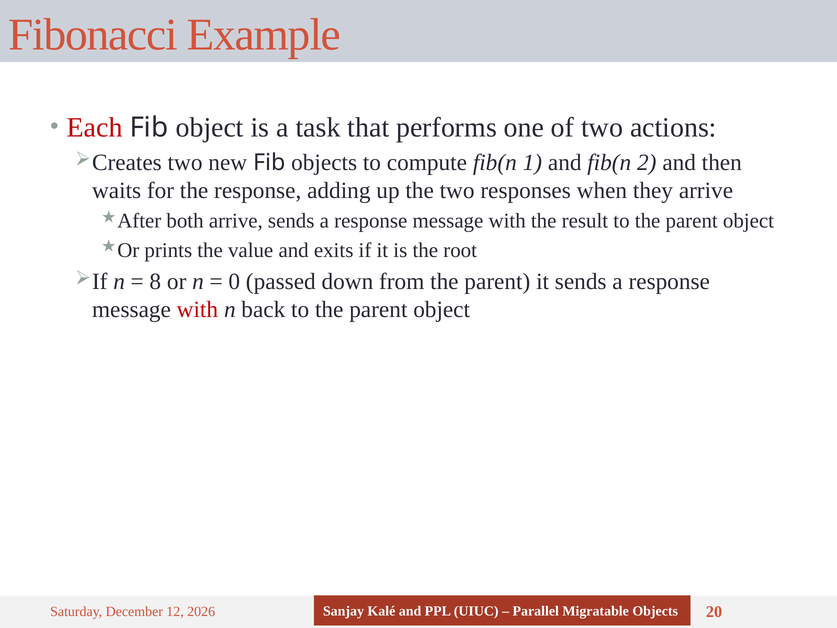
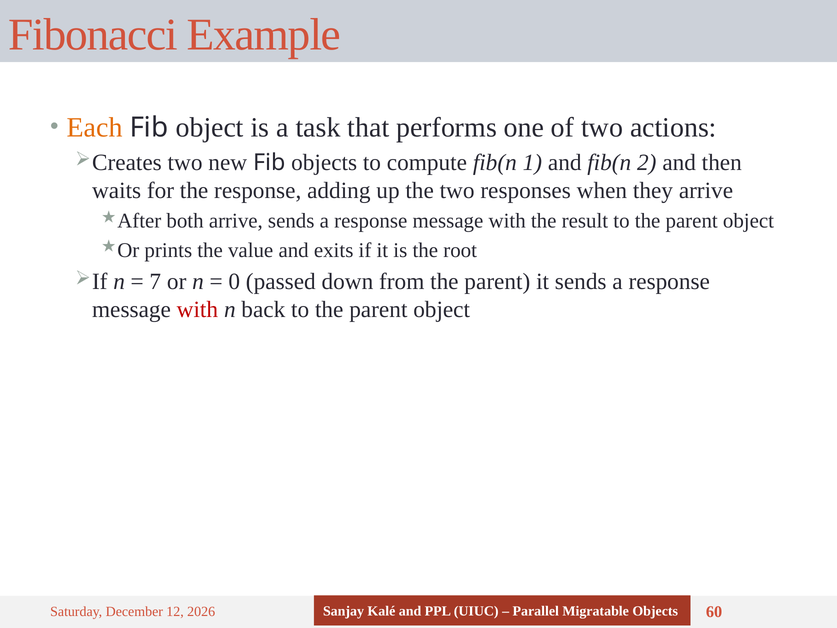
Each colour: red -> orange (95, 128)
8: 8 -> 7 (155, 282)
20: 20 -> 60 (714, 612)
